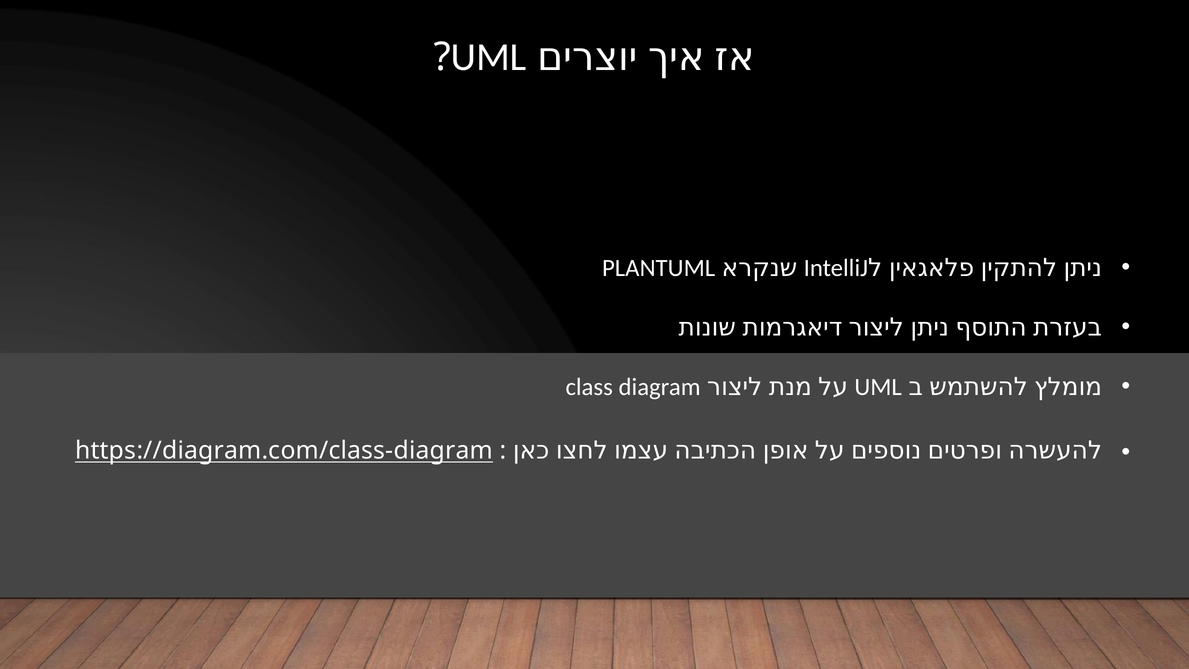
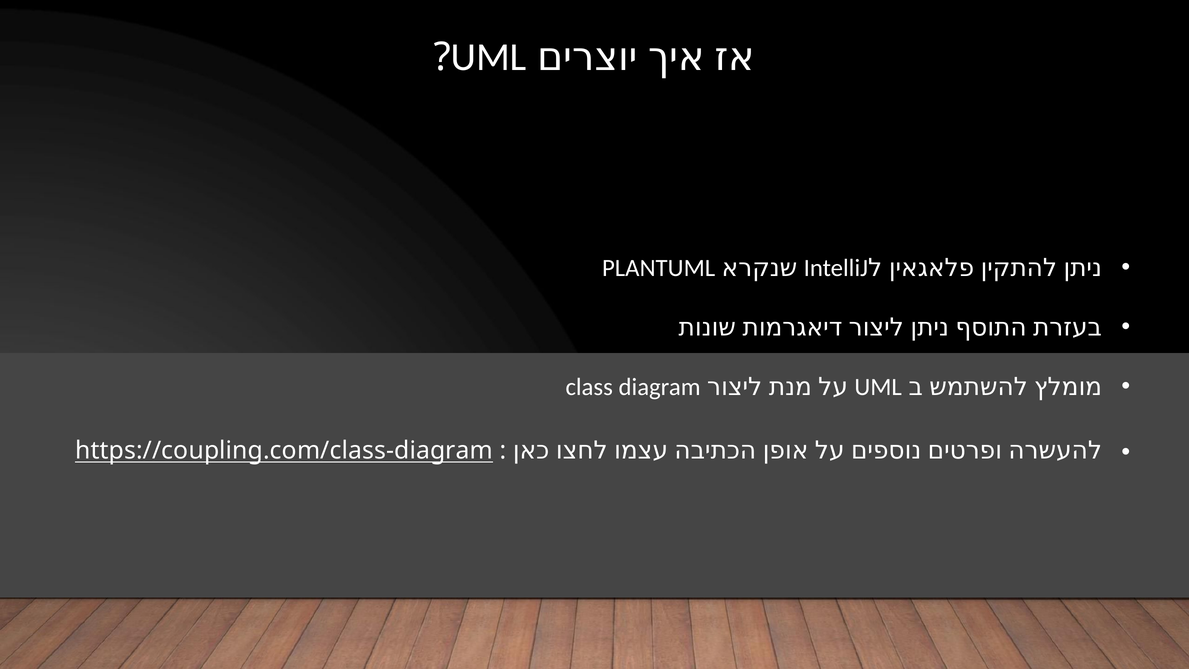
https://diagram.com/class-diagram: https://diagram.com/class-diagram -> https://coupling.com/class-diagram (284, 451)
